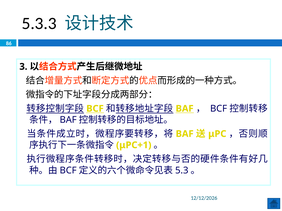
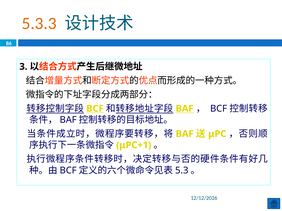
5.3.3 colour: black -> orange (39, 24)
